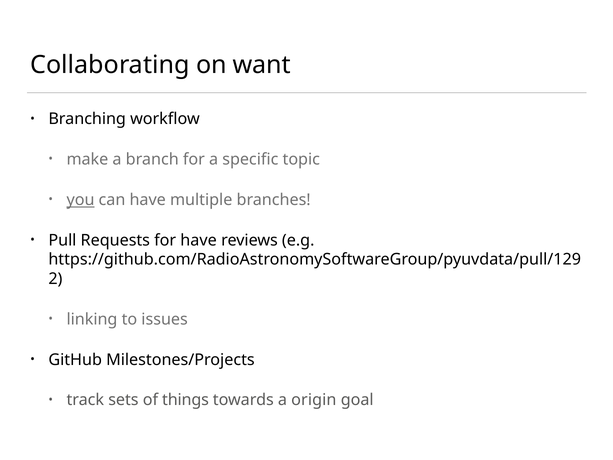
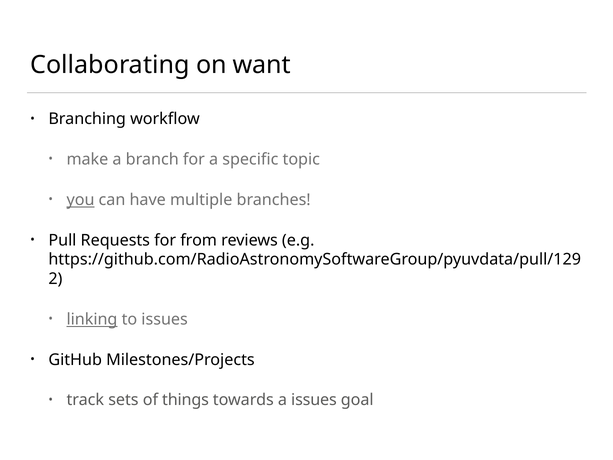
for have: have -> from (199, 240)
linking underline: none -> present (92, 319)
a origin: origin -> issues (314, 400)
